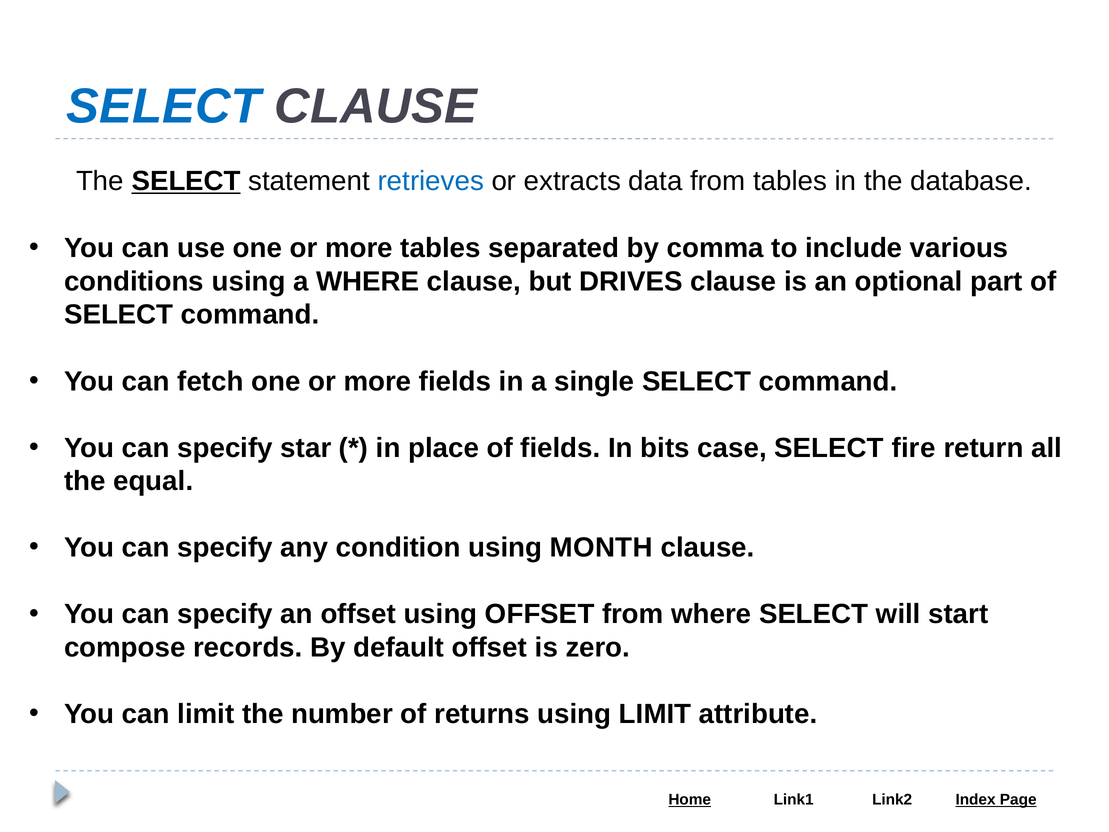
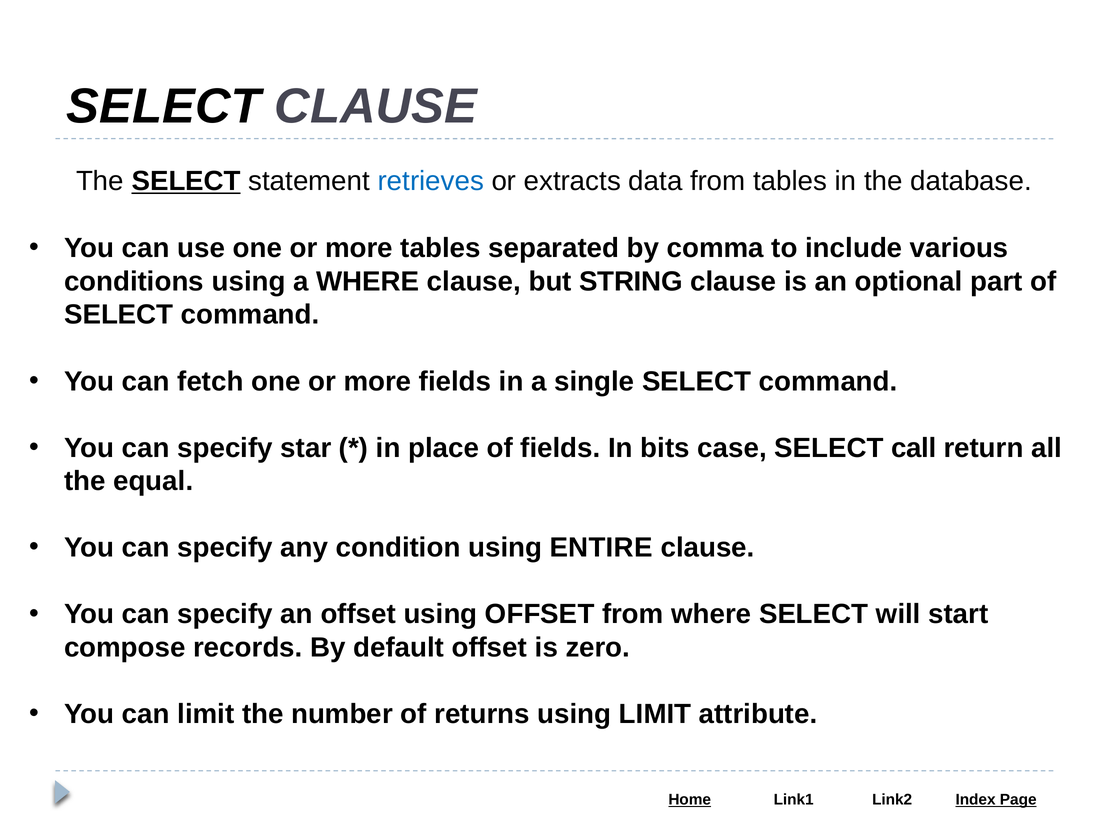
SELECT colour: blue -> black (164, 106)
DRIVES: DRIVES -> STRING (631, 281)
fire: fire -> call (914, 448)
MONTH: MONTH -> ENTIRE (601, 548)
